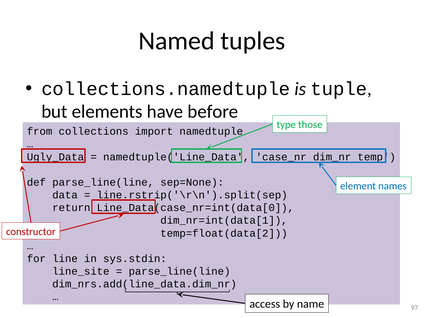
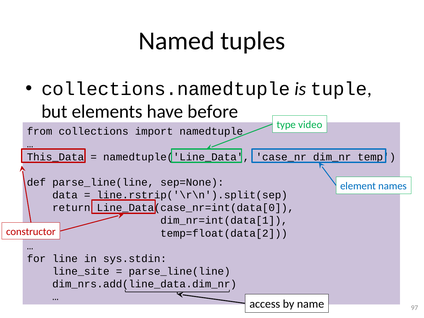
those: those -> video (310, 125)
Ugly_Data: Ugly_Data -> This_Data (55, 157)
